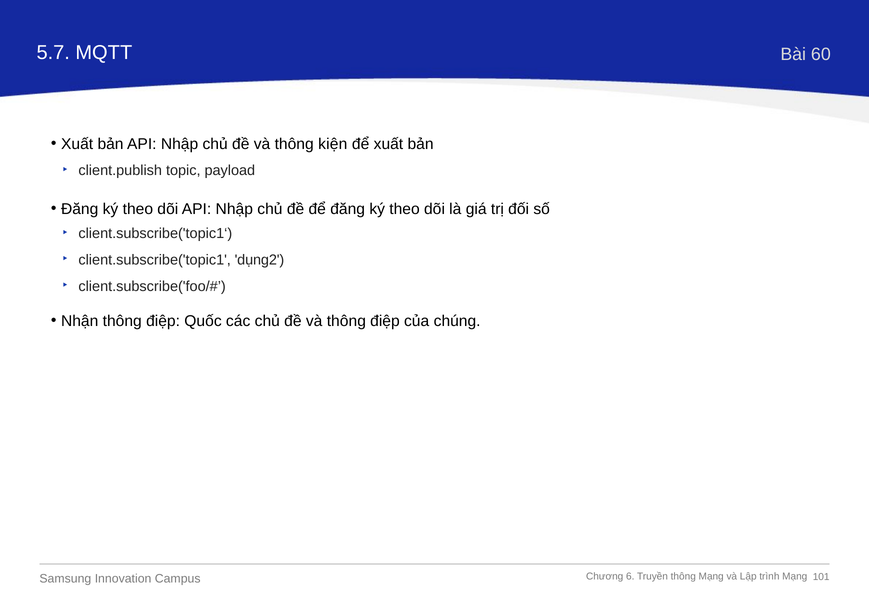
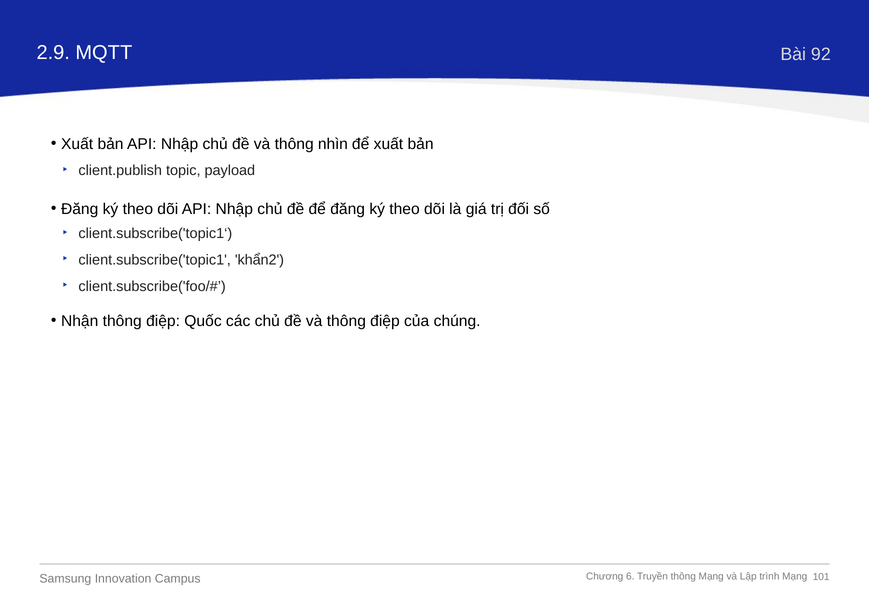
5.7: 5.7 -> 2.9 (53, 52)
60: 60 -> 92 (821, 54)
kiện: kiện -> nhìn (333, 144)
dụng2: dụng2 -> khẩn2 (259, 260)
